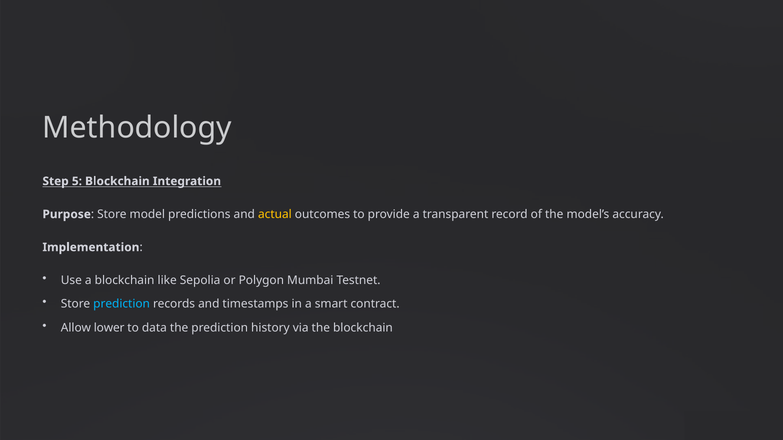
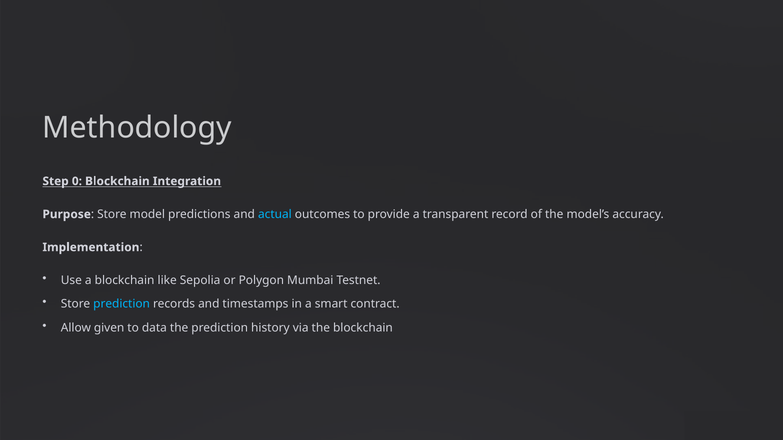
5: 5 -> 0 (77, 181)
actual colour: yellow -> light blue (275, 214)
lower: lower -> given (109, 328)
